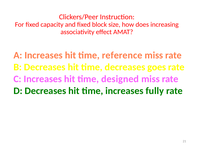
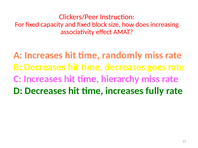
reference: reference -> randomly (122, 55)
designed: designed -> hierarchy (120, 79)
